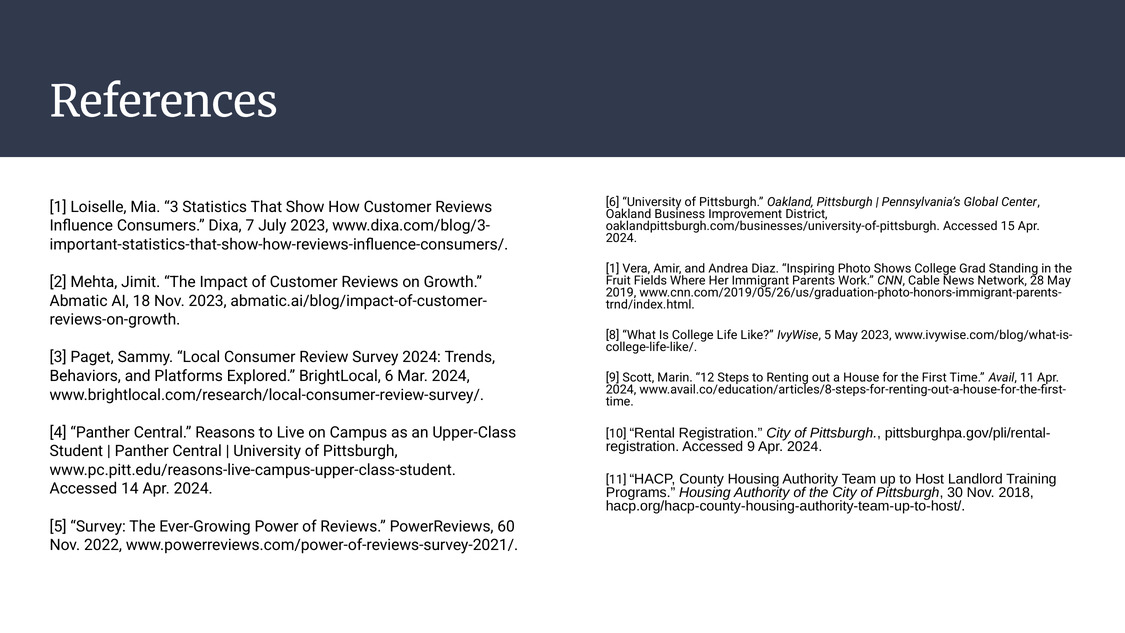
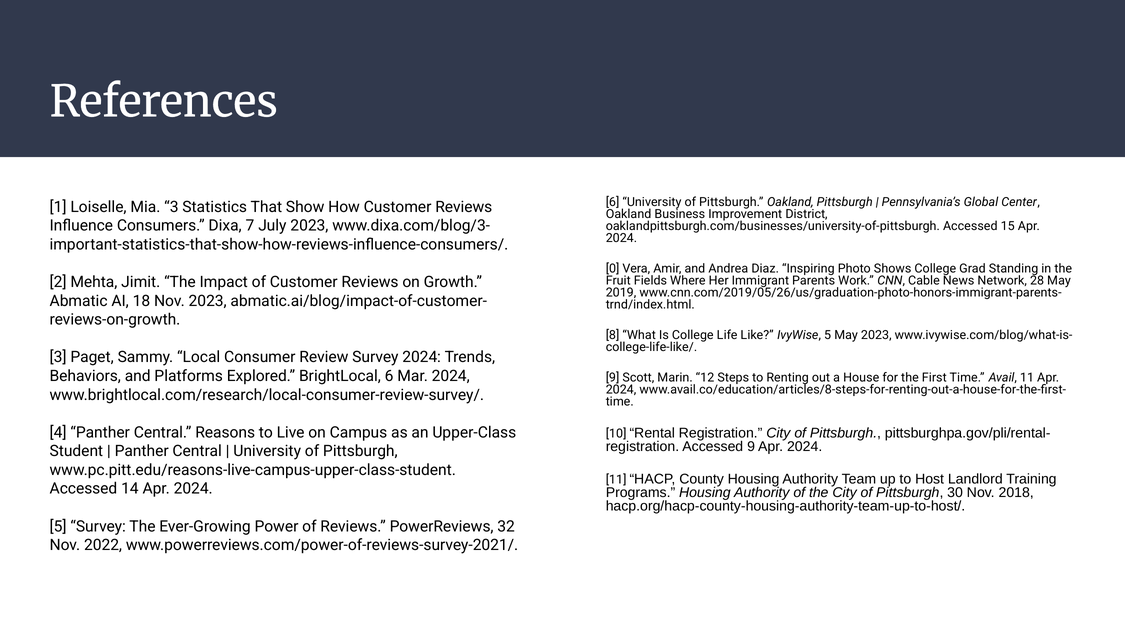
1: 1 -> 0 (613, 269)
60: 60 -> 32 (506, 526)
